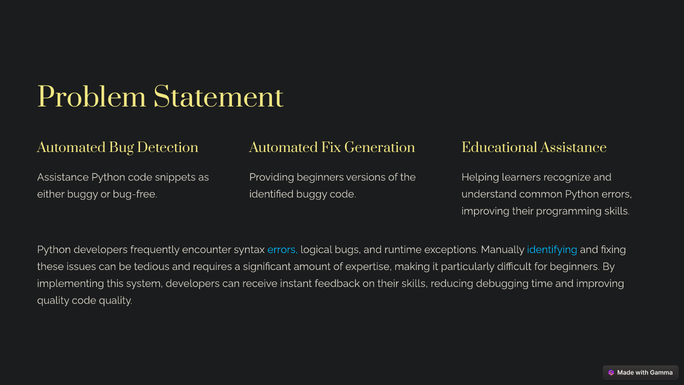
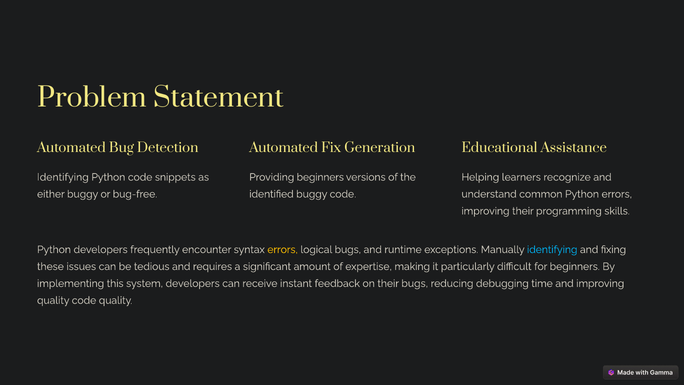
Assistance: Assistance -> Identifying (63, 177)
errors colour: light blue -> yellow (283, 249)
their skills: skills -> bugs (415, 283)
